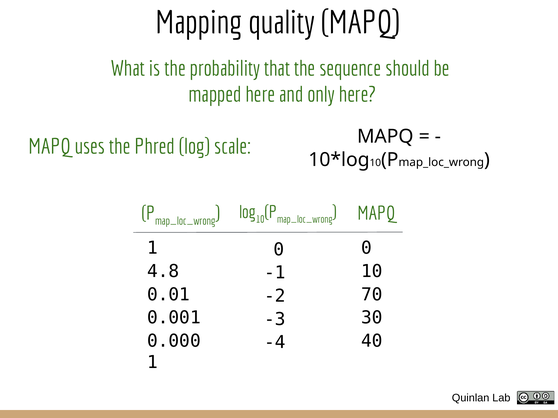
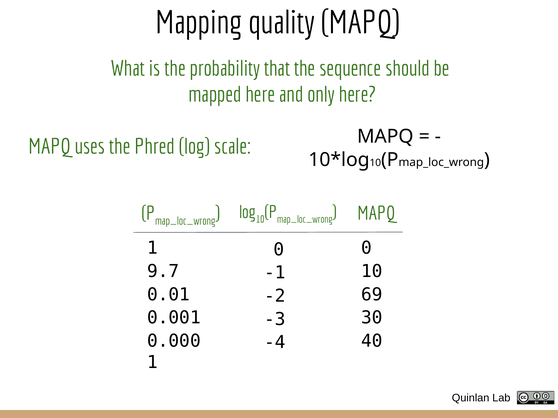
4.8: 4.8 -> 9.7 (163, 272)
70: 70 -> 69 (372, 295)
